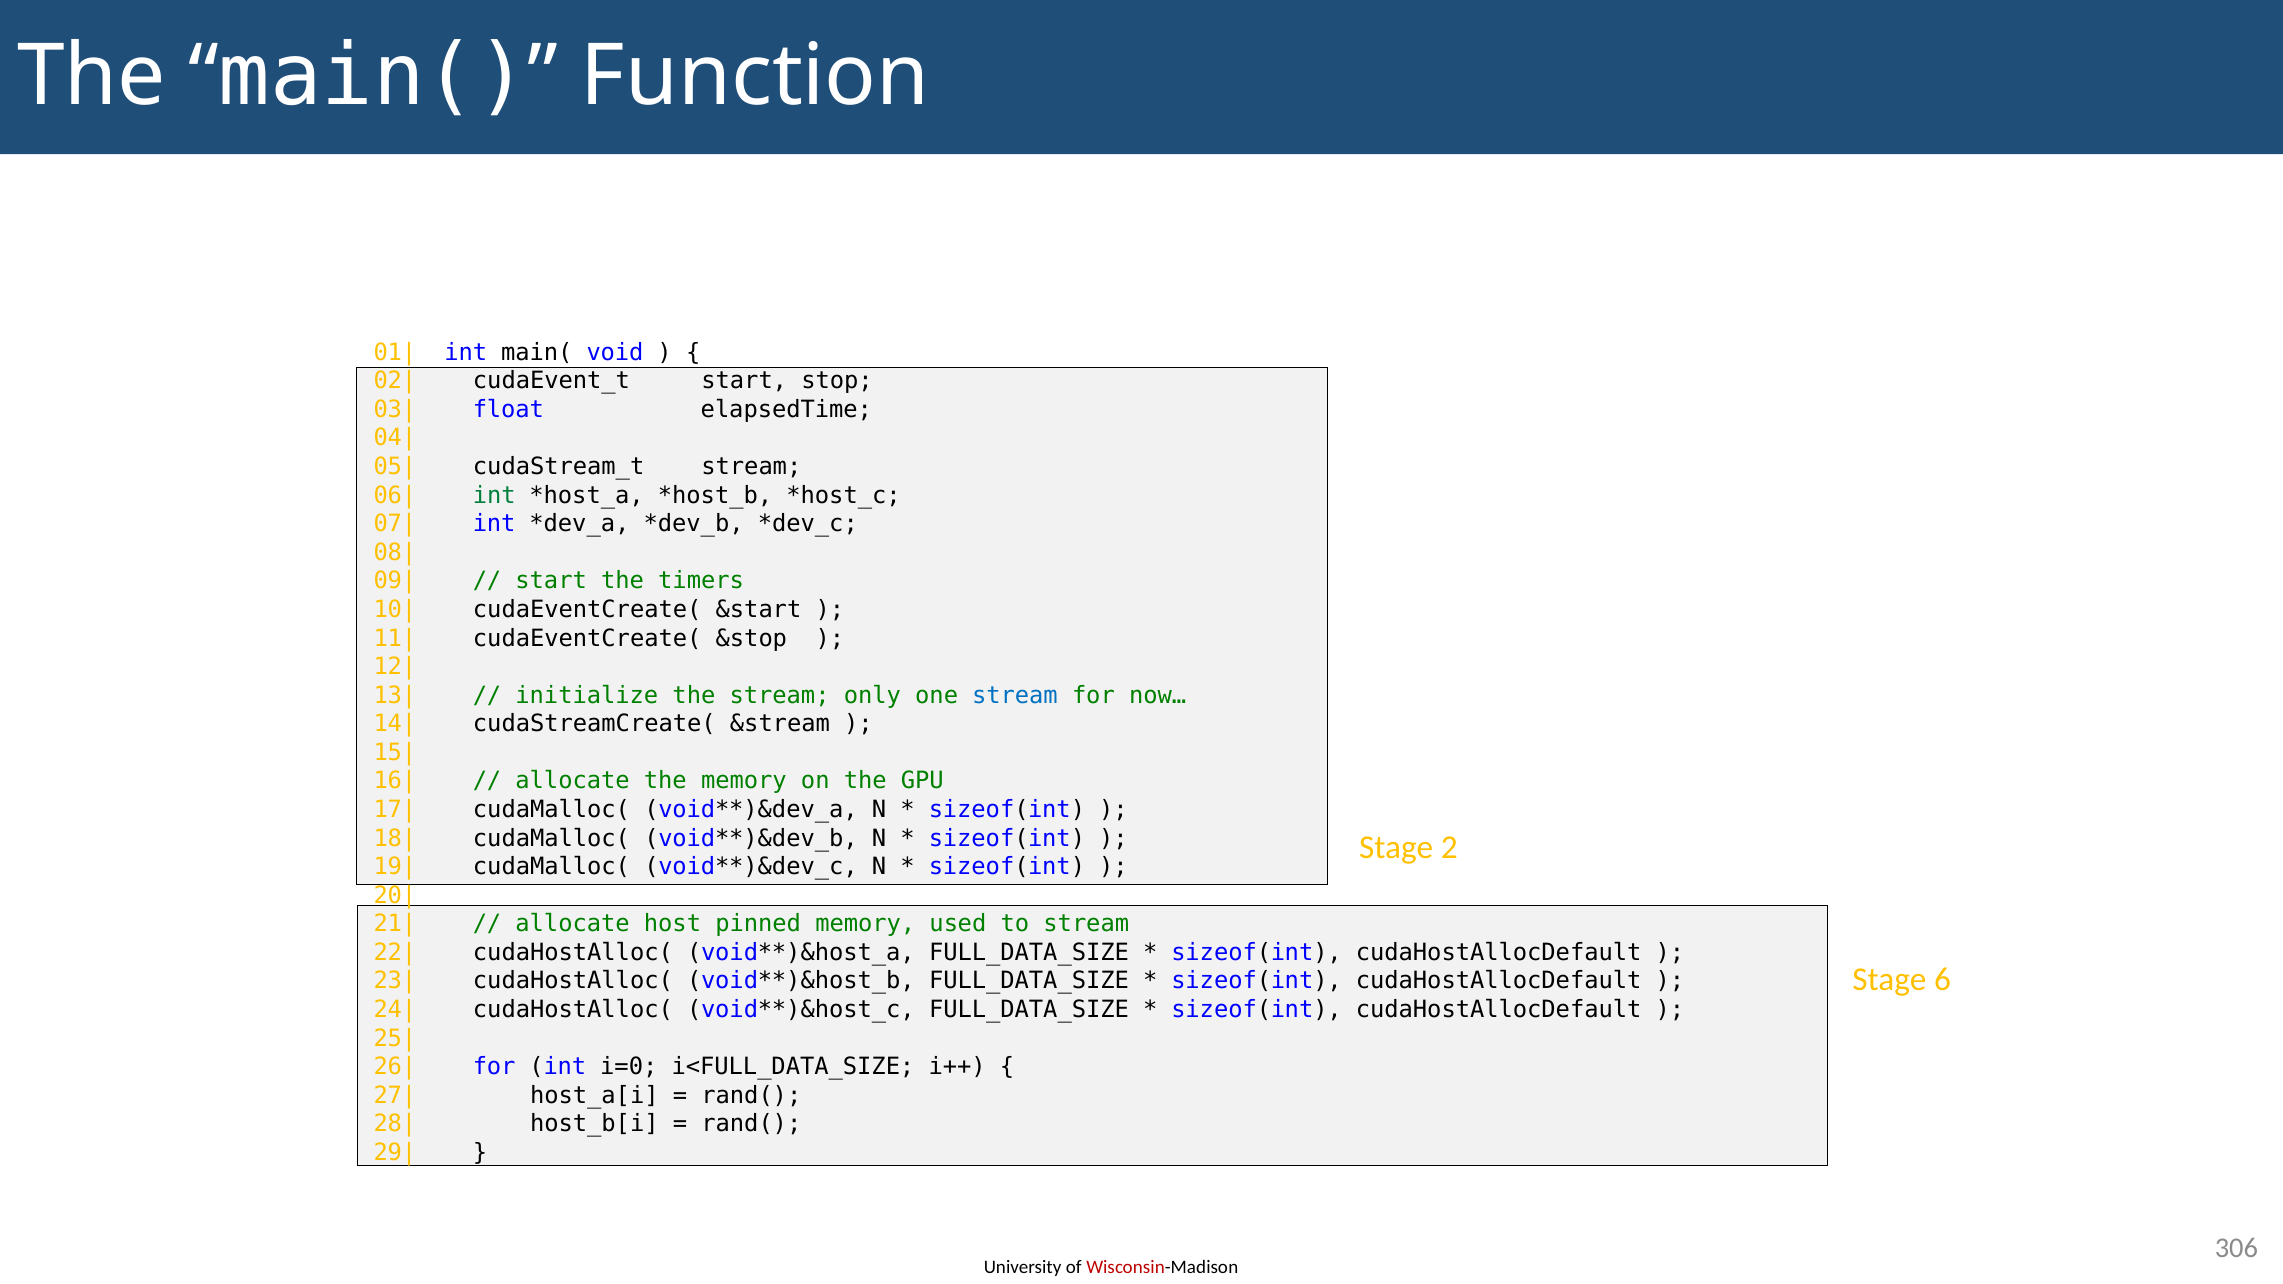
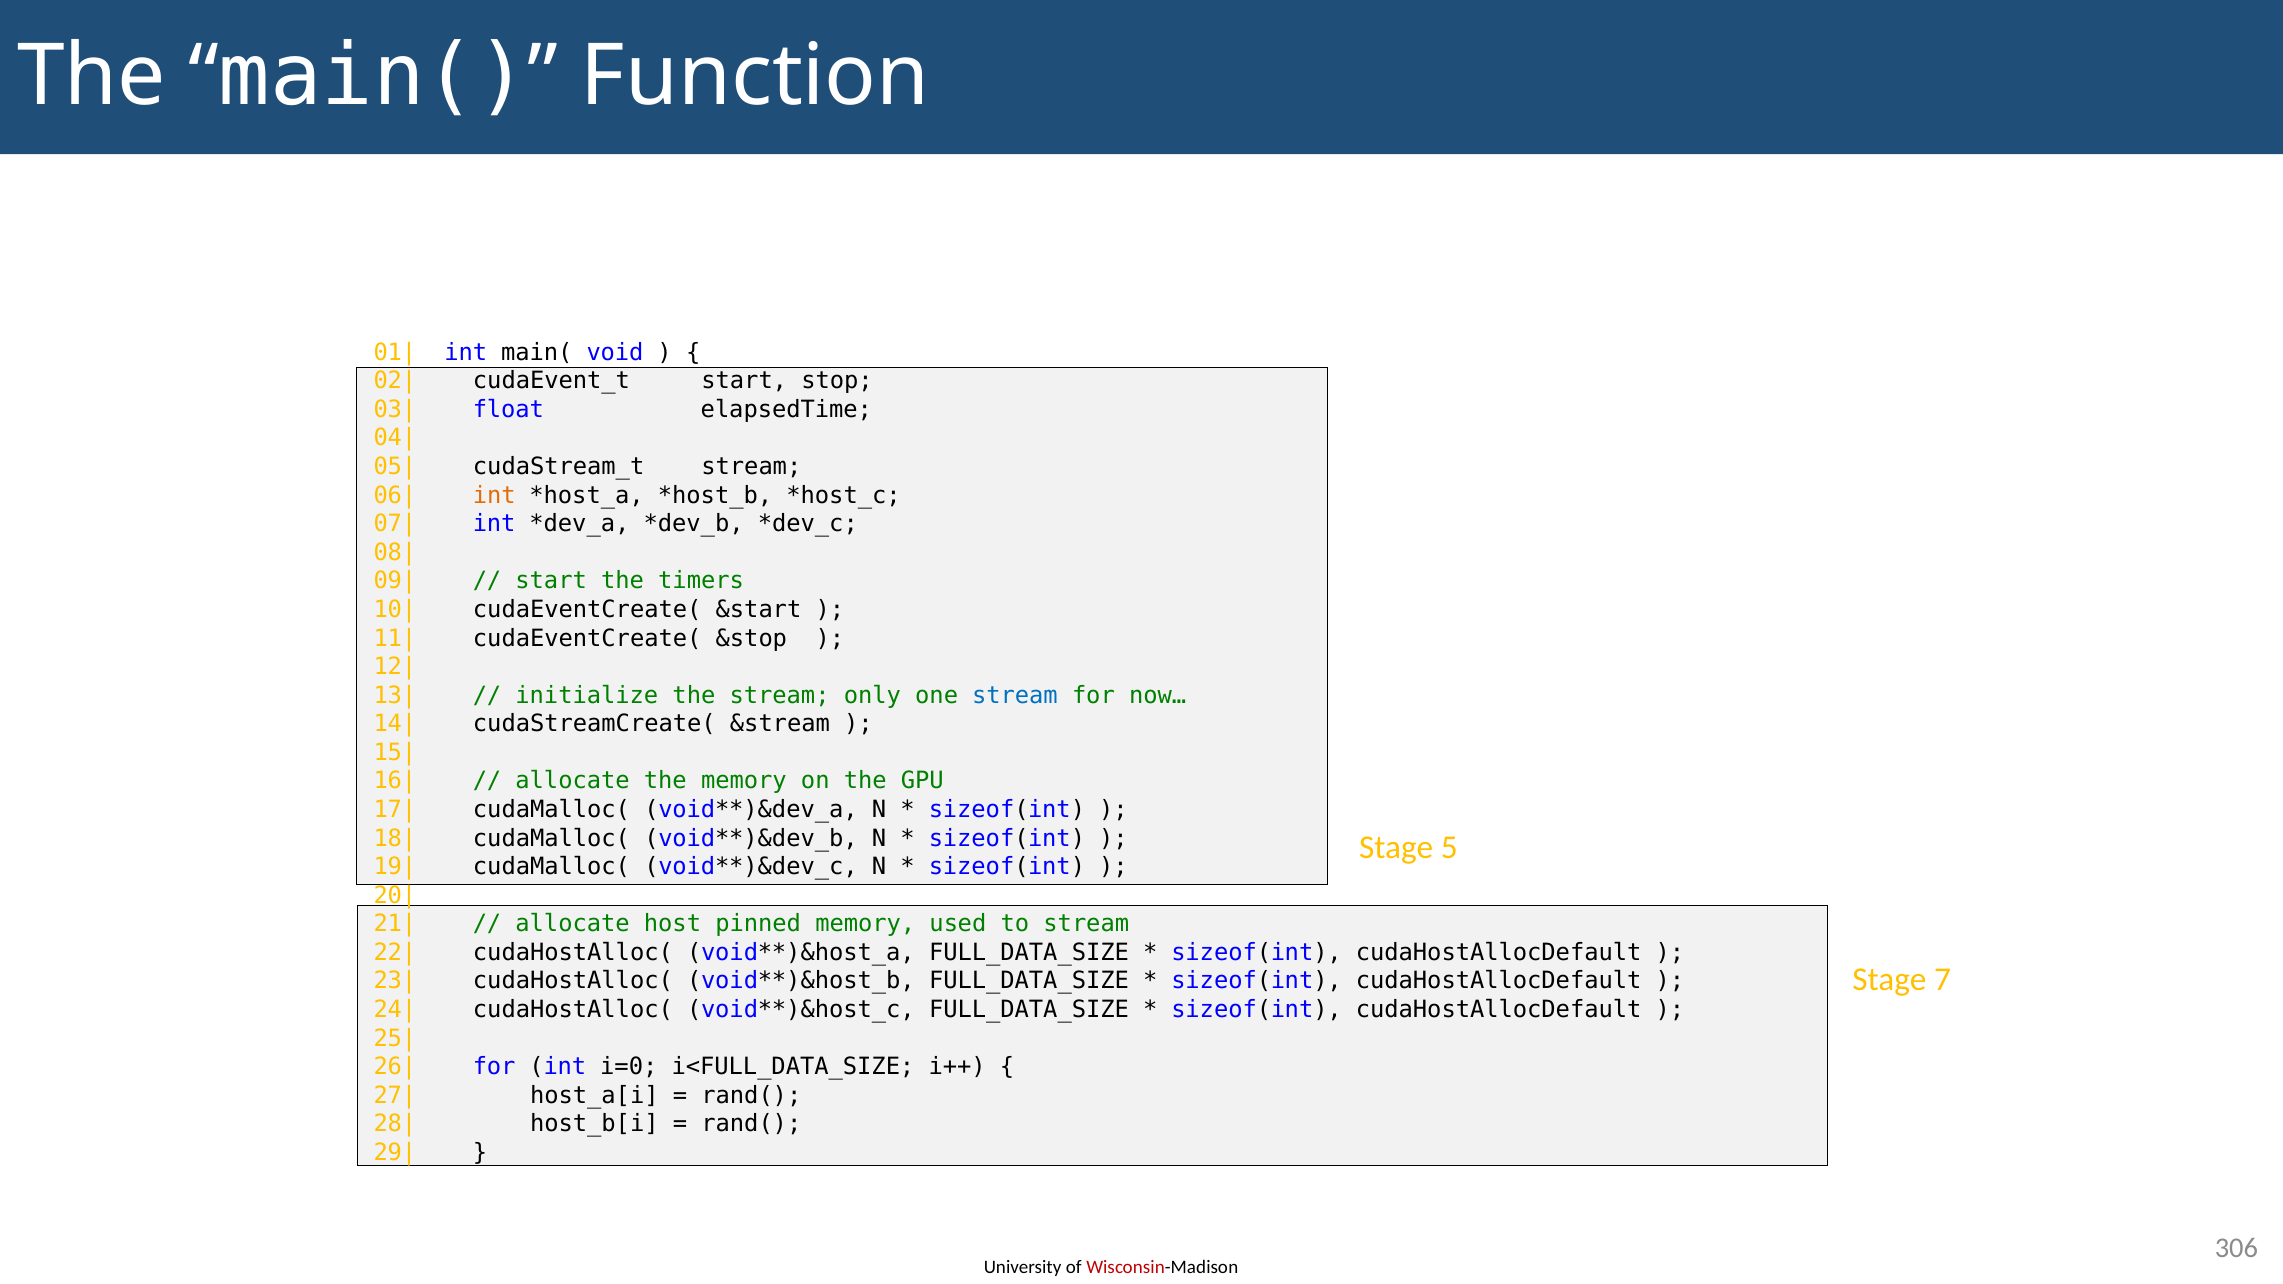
int colour: green -> orange (494, 495)
2: 2 -> 5 (1449, 848)
6: 6 -> 7 (1942, 980)
